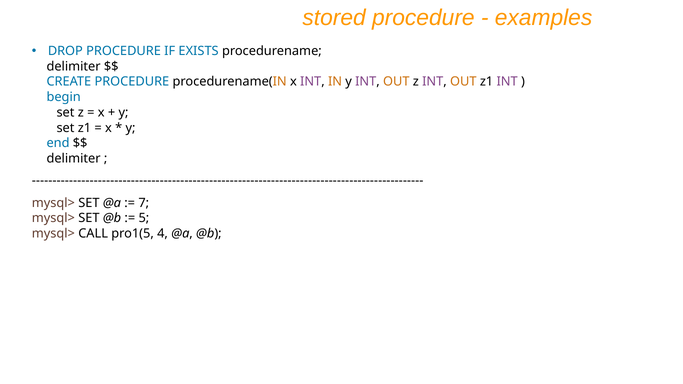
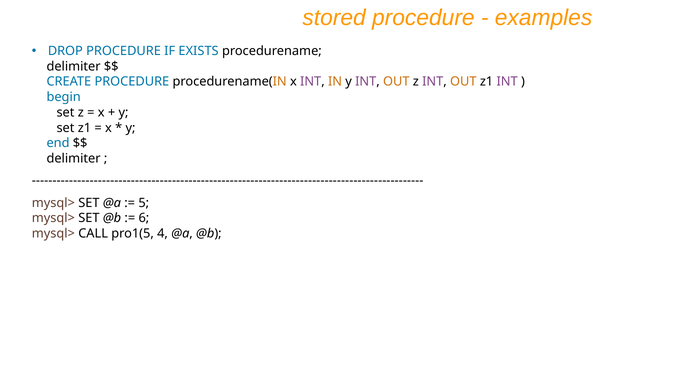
7: 7 -> 5 (144, 203)
5: 5 -> 6 (144, 218)
